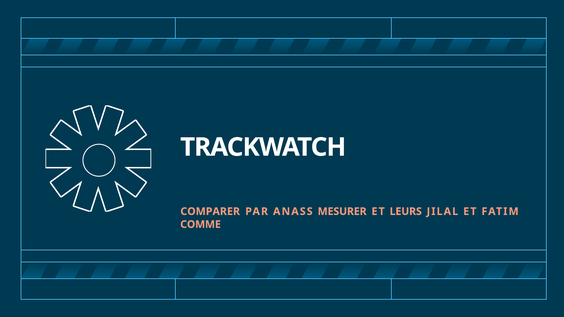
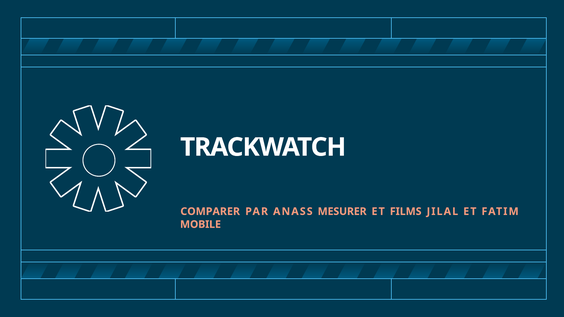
LEURS: LEURS -> FILMS (406, 212)
COMME: COMME -> MOBILE (201, 225)
